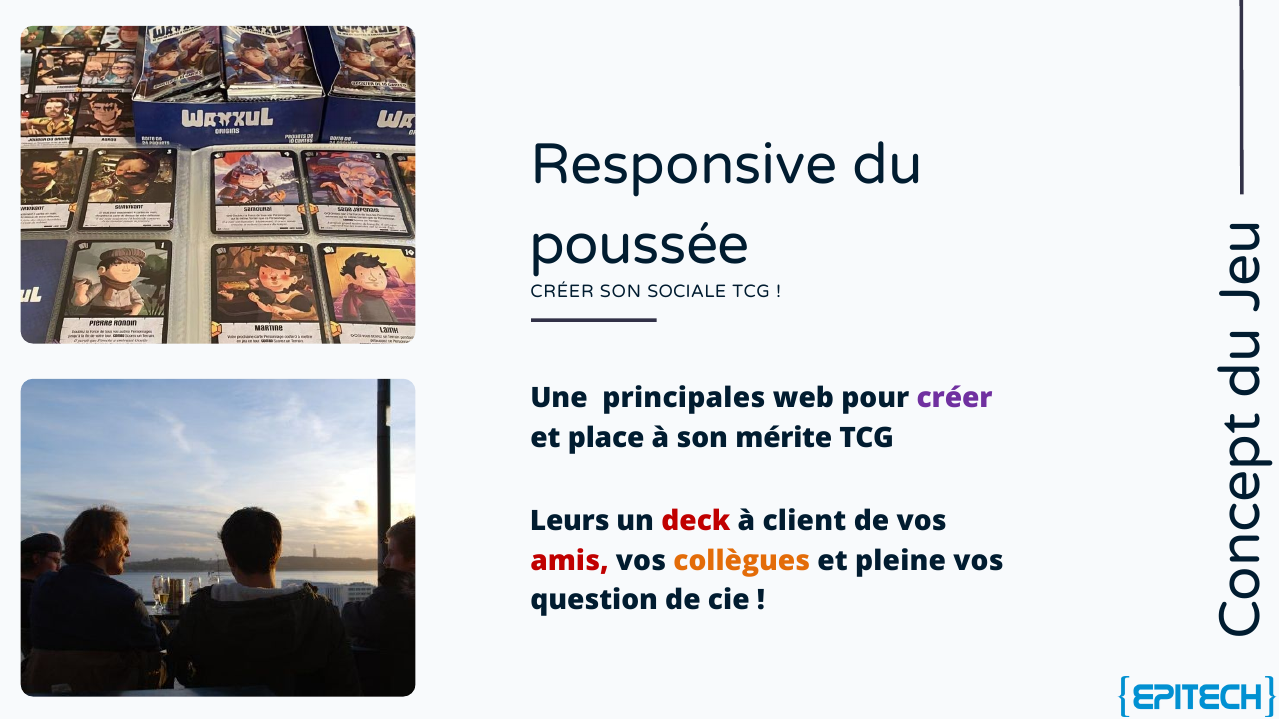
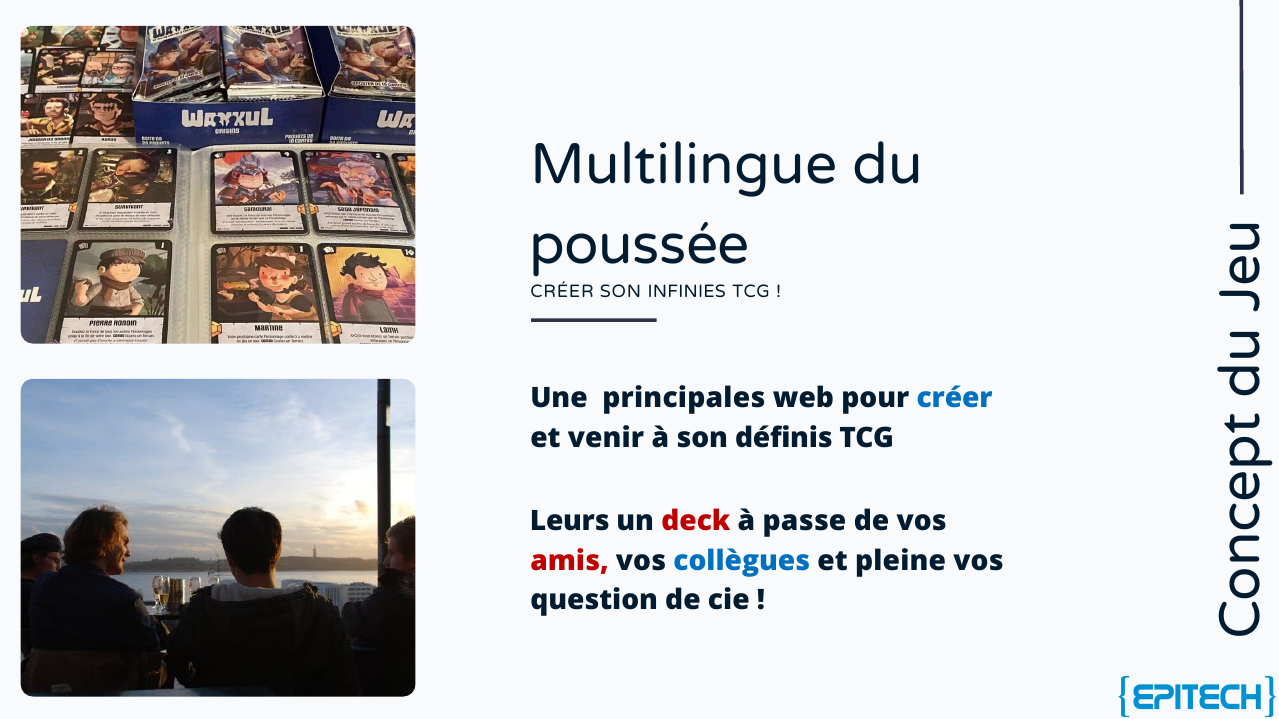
Responsive: Responsive -> Multilingue (684, 165)
SOCIALE: SOCIALE -> INFINIES (687, 292)
créer colour: purple -> blue (955, 399)
place: place -> venir (606, 438)
mérite: mérite -> définis (784, 438)
client: client -> passe (804, 522)
collègues colour: orange -> blue (742, 561)
